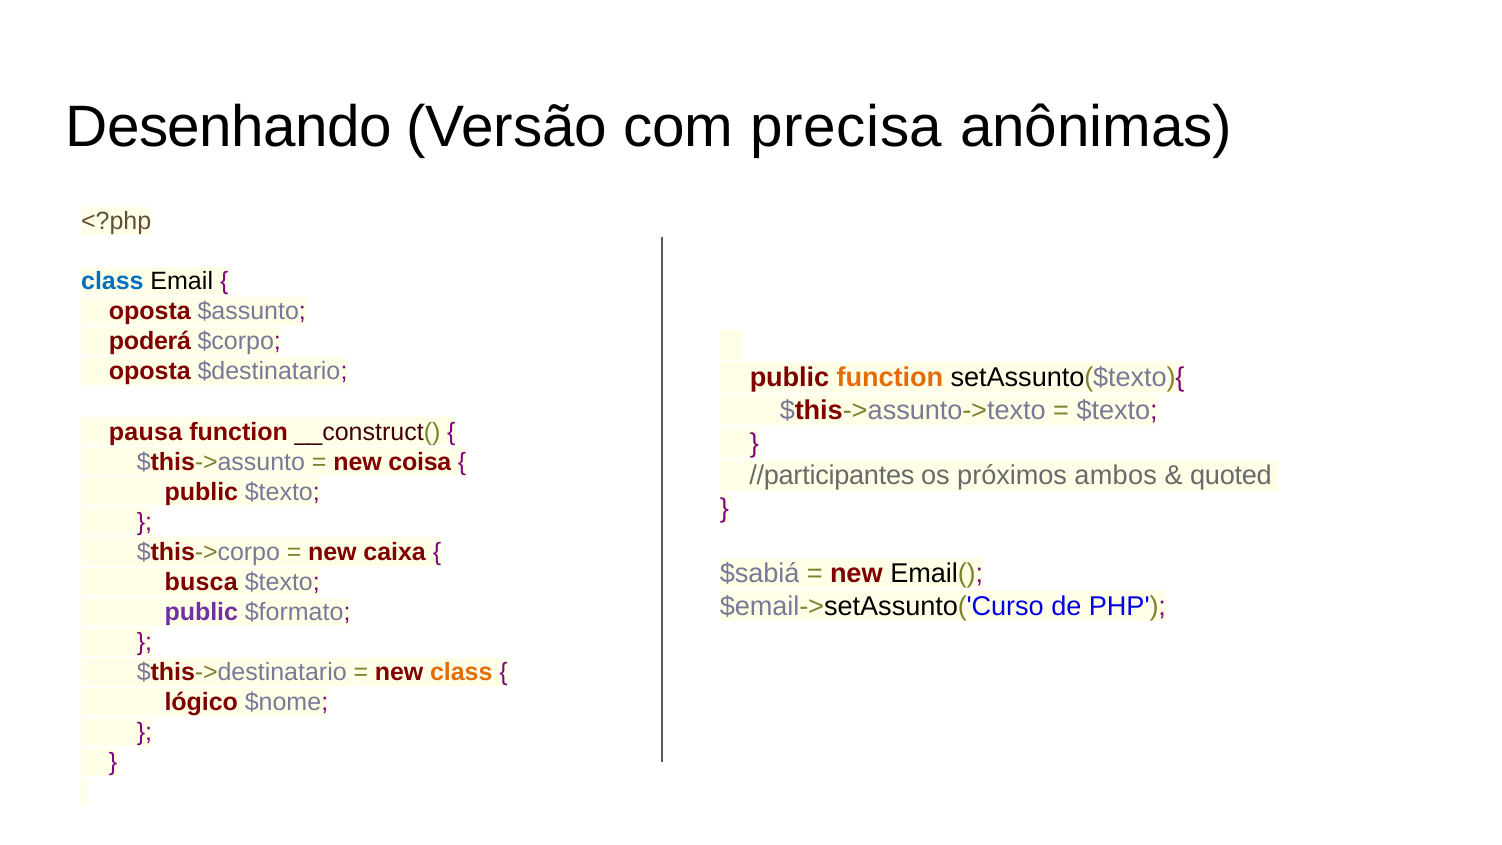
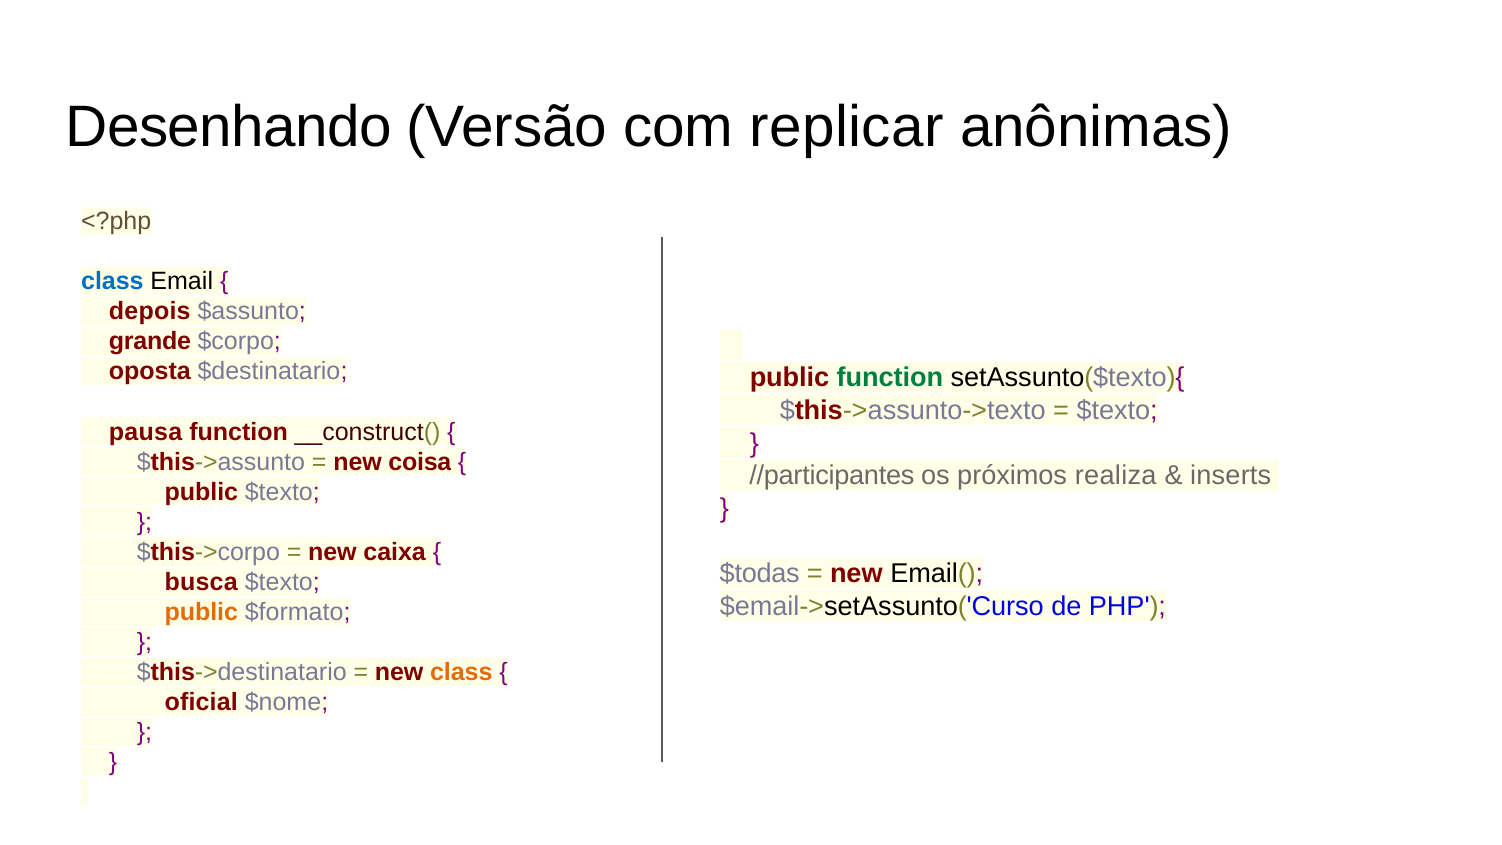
precisa: precisa -> replicar (847, 127)
oposta: oposta -> depois (150, 312)
poderá: poderá -> grande (150, 342)
function colour: orange -> green (890, 378)
ambos: ambos -> realiza (1116, 476)
quoted: quoted -> inserts (1231, 476)
$sabiá: $sabiá -> $todas (760, 573)
public colour: purple -> orange (201, 612)
lógico: lógico -> oficial (201, 702)
